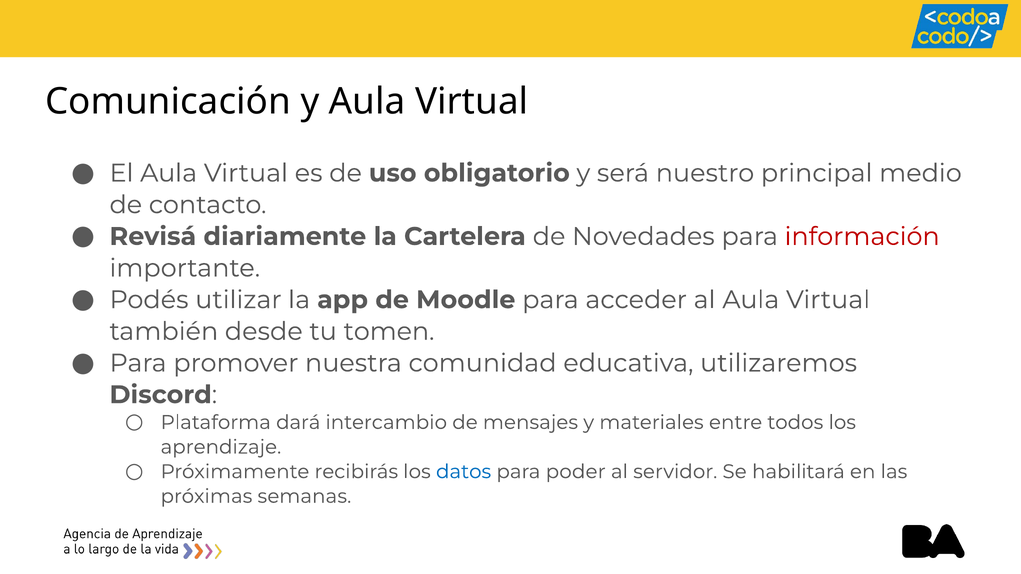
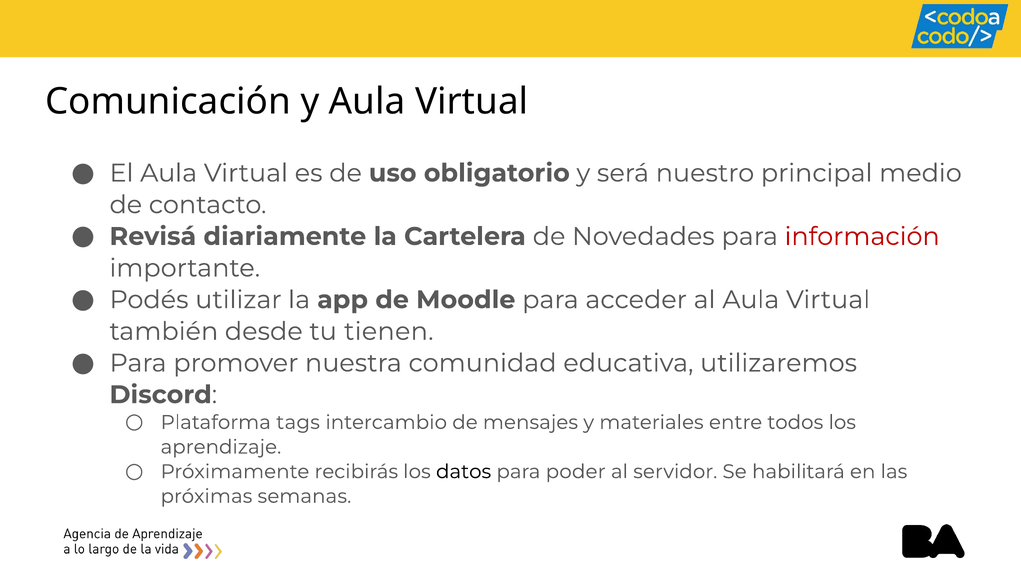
tomen: tomen -> tienen (389, 332)
dará: dará -> tags (298, 423)
datos colour: blue -> black (464, 472)
